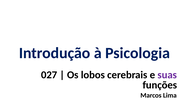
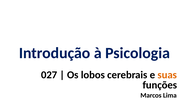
suas colour: purple -> orange (167, 75)
